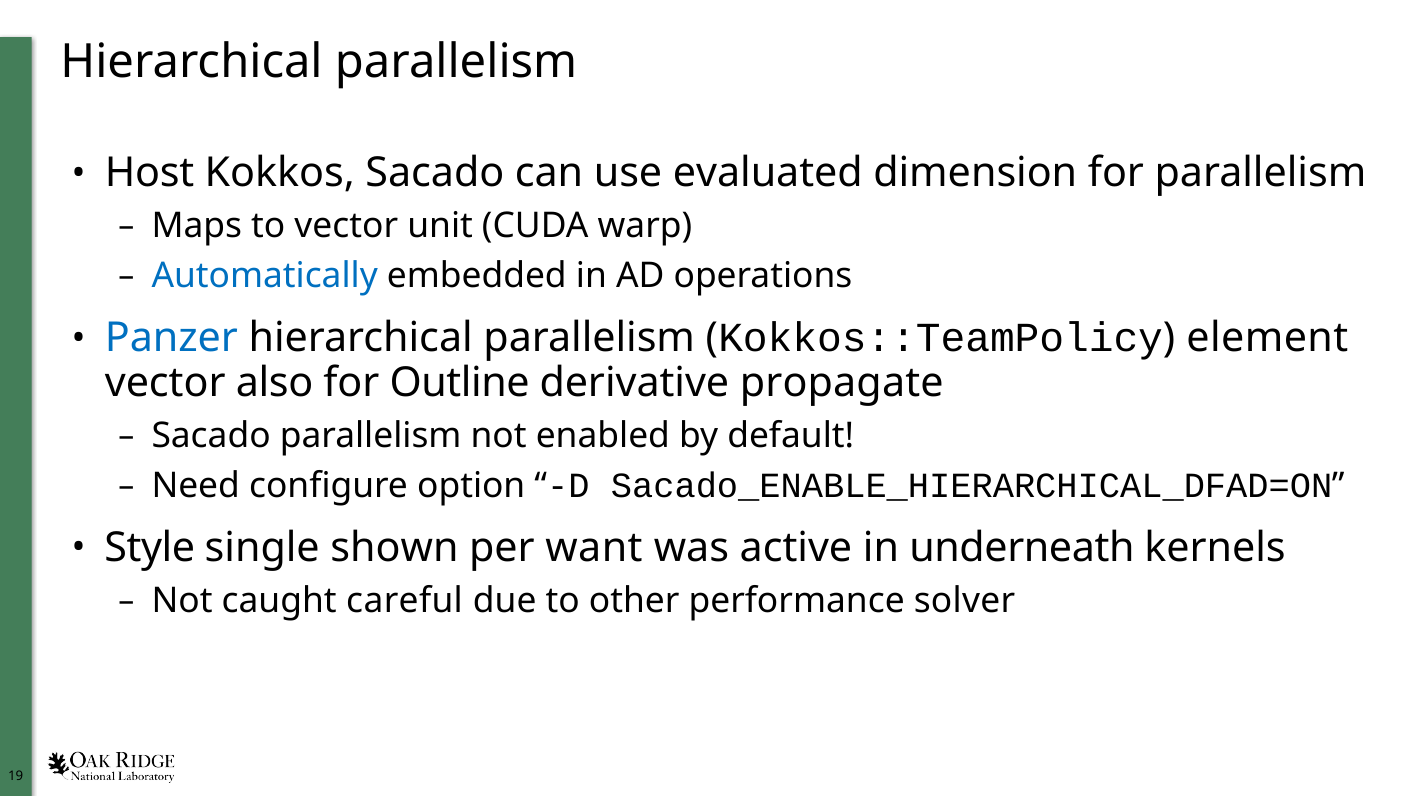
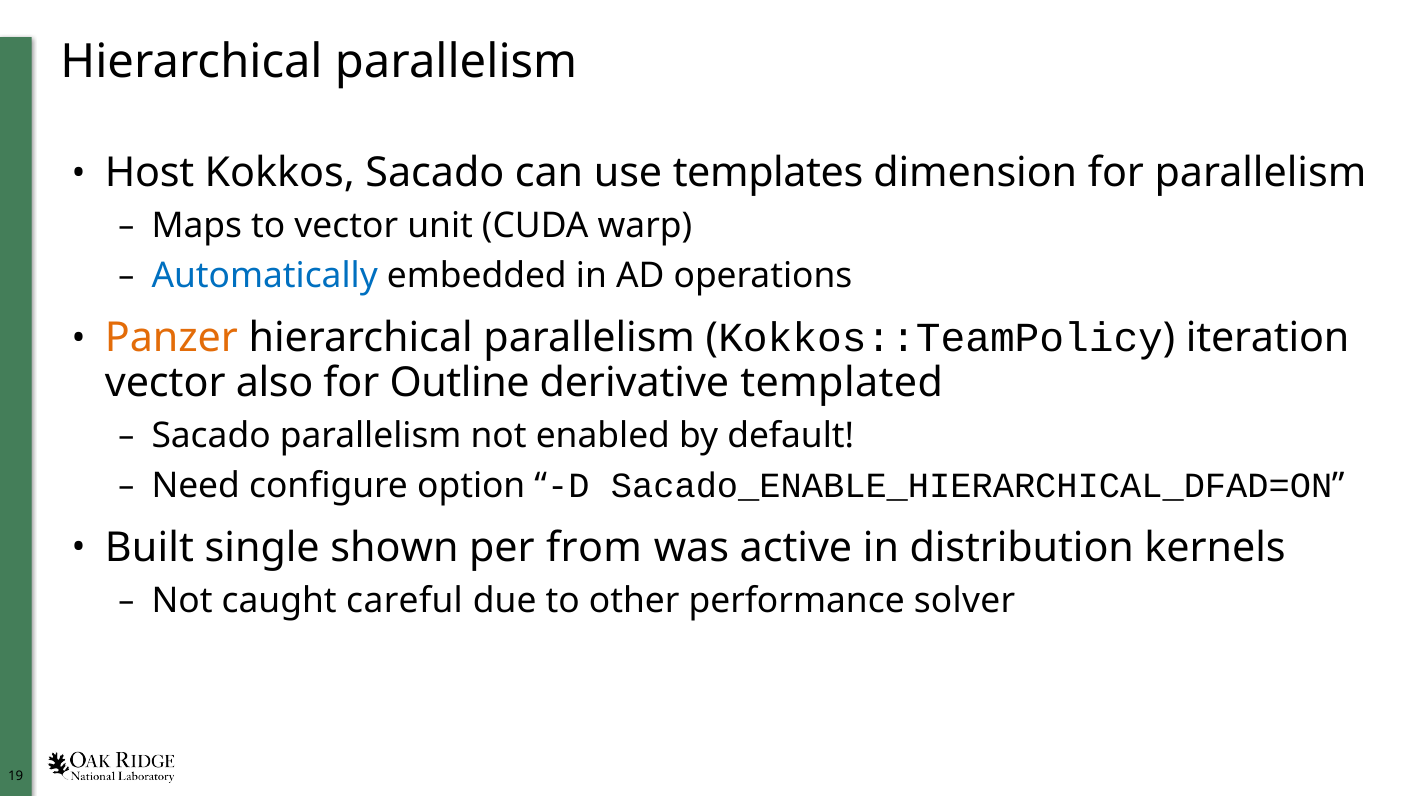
evaluated: evaluated -> templates (768, 173)
Panzer colour: blue -> orange (171, 338)
element: element -> iteration (1268, 338)
propagate: propagate -> templated (842, 382)
Style: Style -> Built (149, 547)
want: want -> from (594, 547)
underneath: underneath -> distribution (1022, 547)
